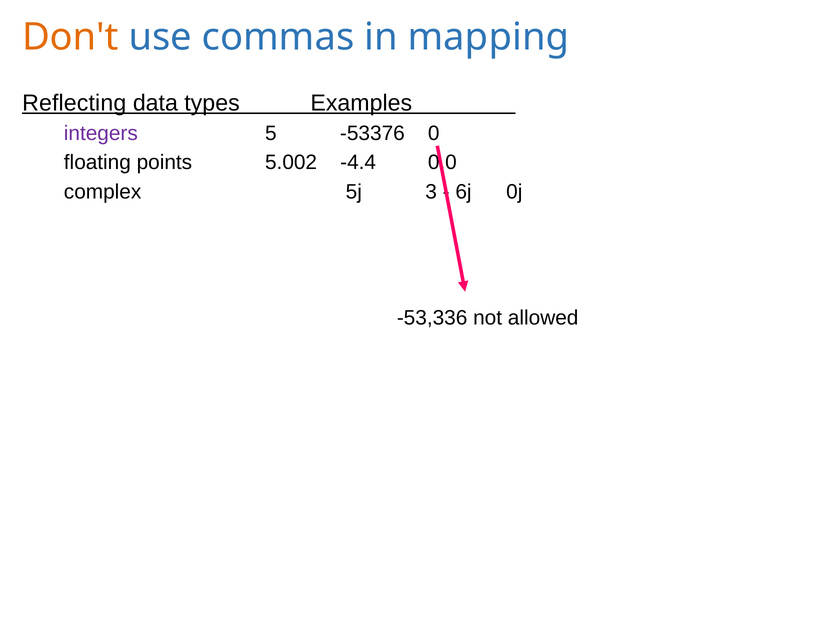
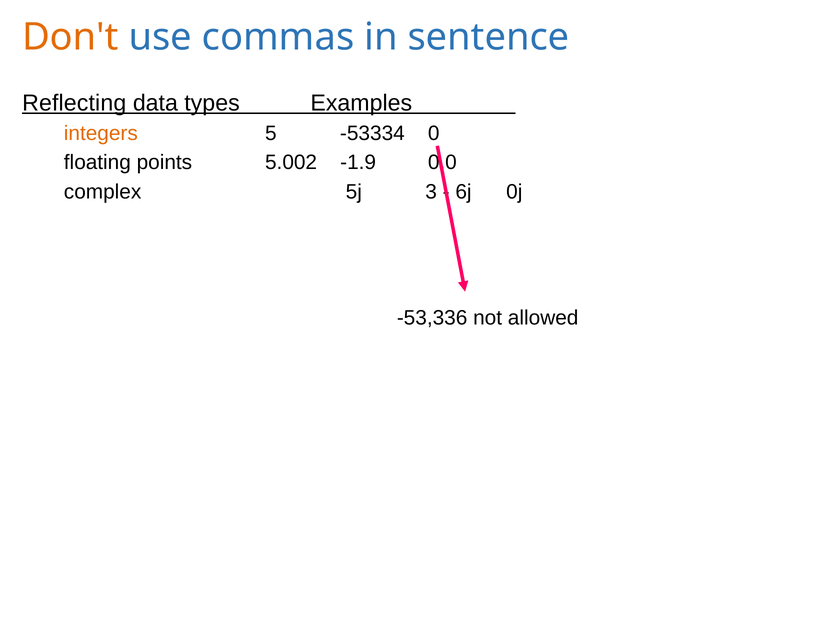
mapping: mapping -> sentence (489, 37)
integers colour: purple -> orange (101, 133)
-53376: -53376 -> -53334 (372, 133)
-4.4: -4.4 -> -1.9 (358, 163)
